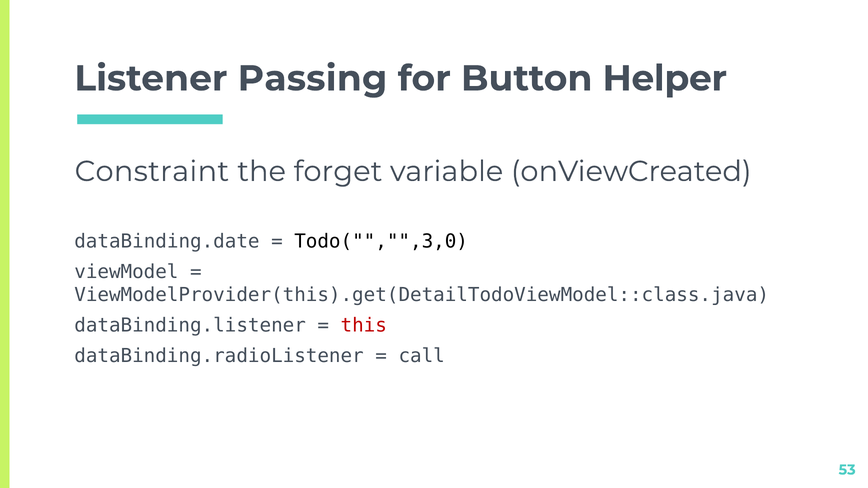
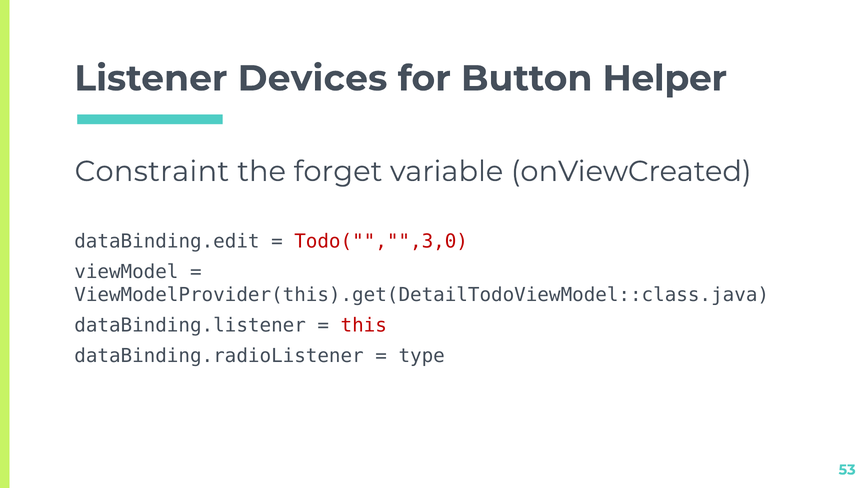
Passing: Passing -> Devices (312, 79)
dataBinding.date: dataBinding.date -> dataBinding.edit (167, 242)
Todo("","",3,0 colour: black -> red (381, 242)
call: call -> type (422, 356)
